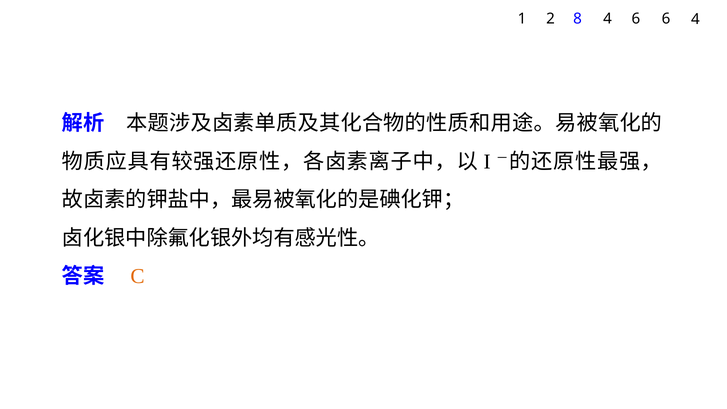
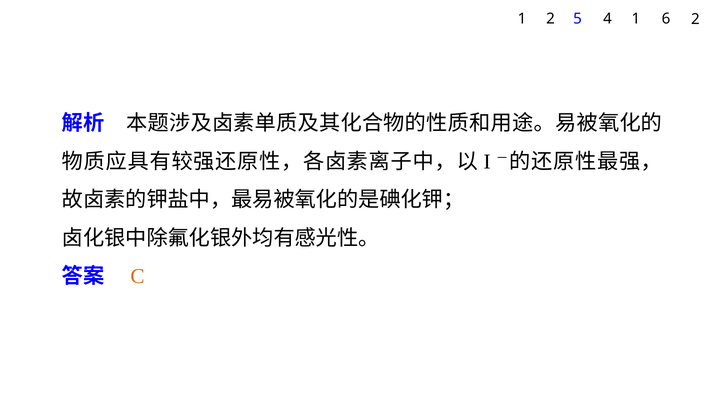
8: 8 -> 5 (578, 19)
4 6: 6 -> 1 (636, 19)
6 4: 4 -> 2 (695, 19)
